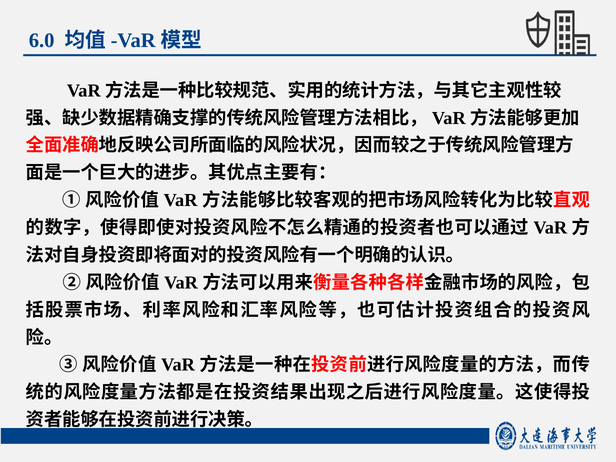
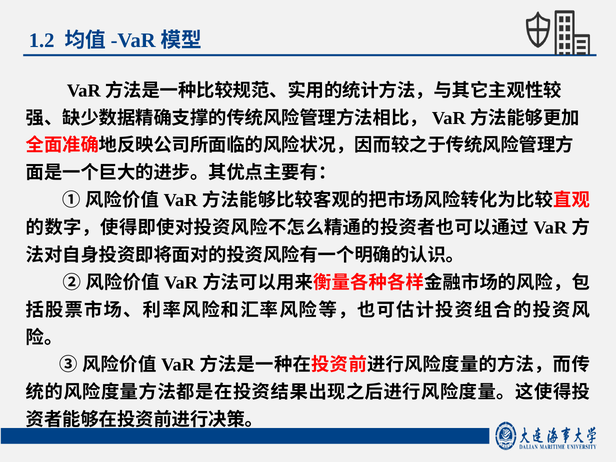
6.0: 6.0 -> 1.2 (42, 40)
